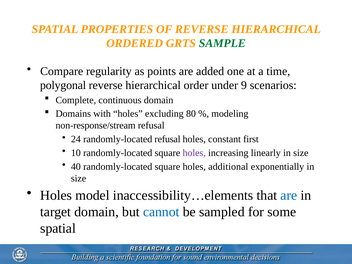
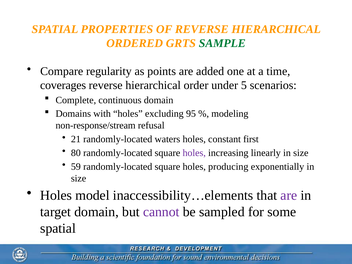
polygonal: polygonal -> coverages (63, 85)
9: 9 -> 5 (244, 85)
80: 80 -> 95 (191, 114)
24: 24 -> 21 (76, 139)
randomly-located refusal: refusal -> waters (167, 139)
10: 10 -> 80 (76, 153)
40: 40 -> 59 (76, 167)
additional: additional -> producing (228, 167)
are colour: blue -> purple (289, 195)
cannot colour: blue -> purple (161, 212)
